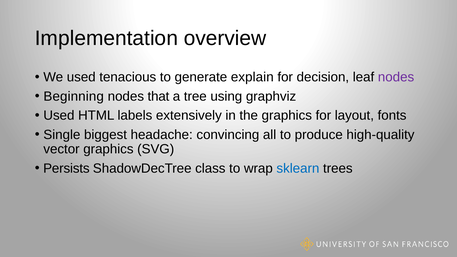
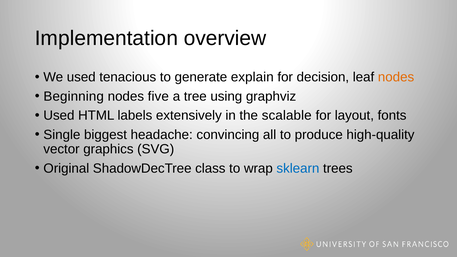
nodes colour: purple -> orange (396, 77)
that: that -> five (158, 96)
the graphics: graphics -> scalable (287, 116)
Persists: Persists -> Original (66, 168)
